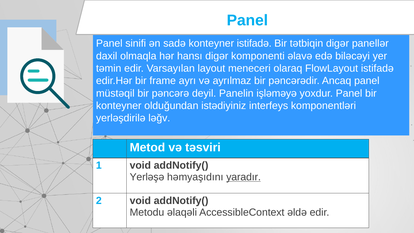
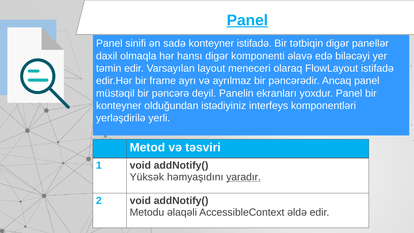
Panel underline: none -> present (247, 20)
işləməyə: işləməyə -> ekranları (277, 93)
ləğv: ləğv -> yerli (159, 118)
Yerləşə: Yerləşə -> Yüksək (147, 177)
